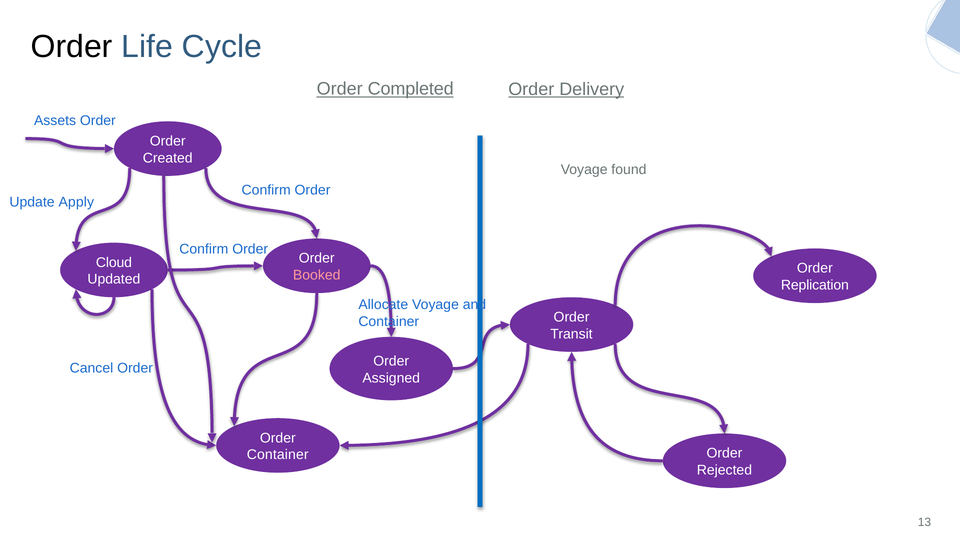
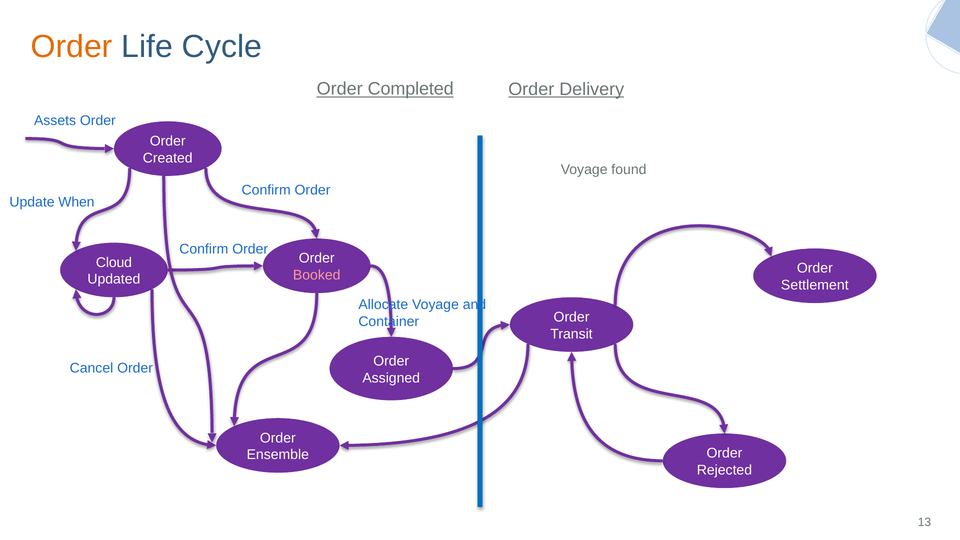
Order colour: black -> orange (72, 47)
Apply: Apply -> When (76, 202)
Replication: Replication -> Settlement (815, 285)
Container: Container -> Ensemble (278, 455)
